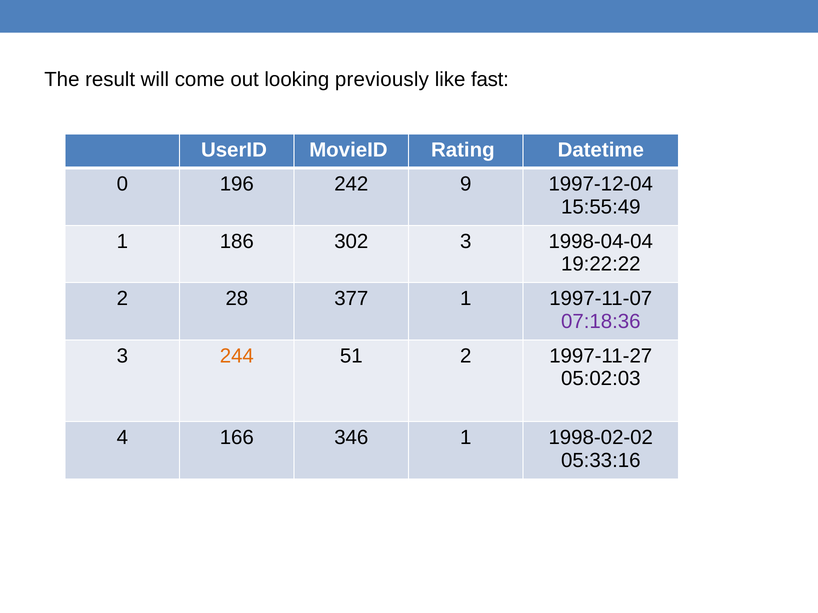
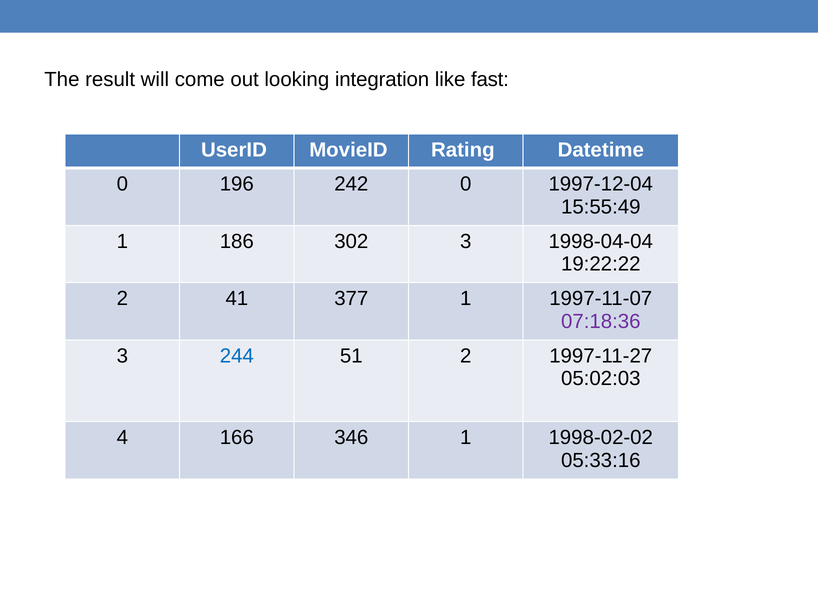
previously: previously -> integration (382, 79)
242 9: 9 -> 0 (466, 184)
28: 28 -> 41 (237, 299)
244 colour: orange -> blue (237, 356)
